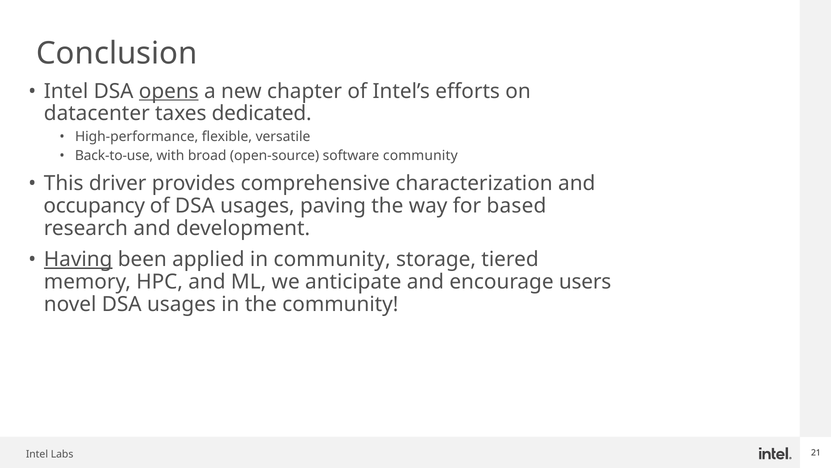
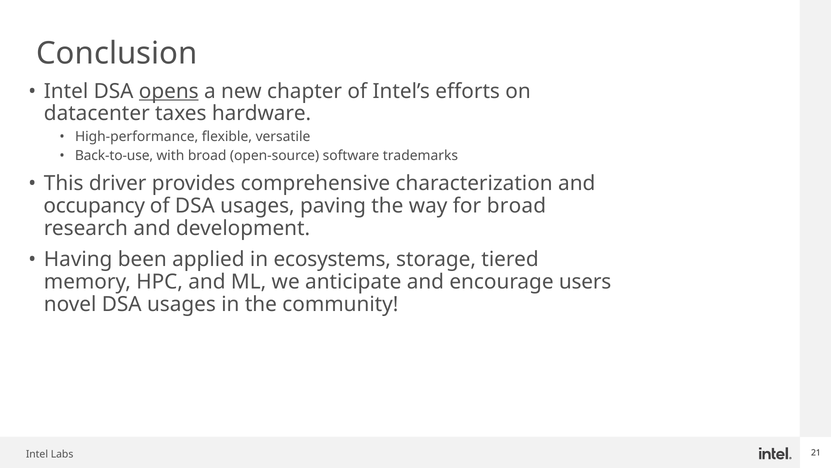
dedicated: dedicated -> hardware (262, 113)
software community: community -> trademarks (420, 156)
for based: based -> broad (516, 205)
Having underline: present -> none (78, 259)
in community: community -> ecosystems (332, 259)
